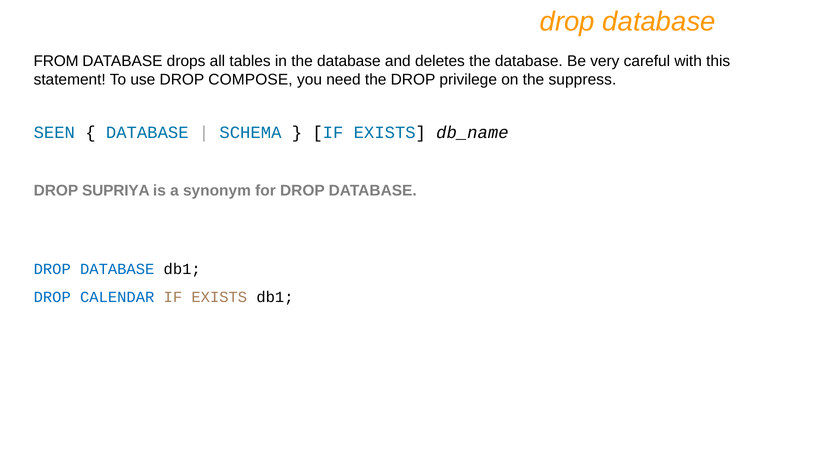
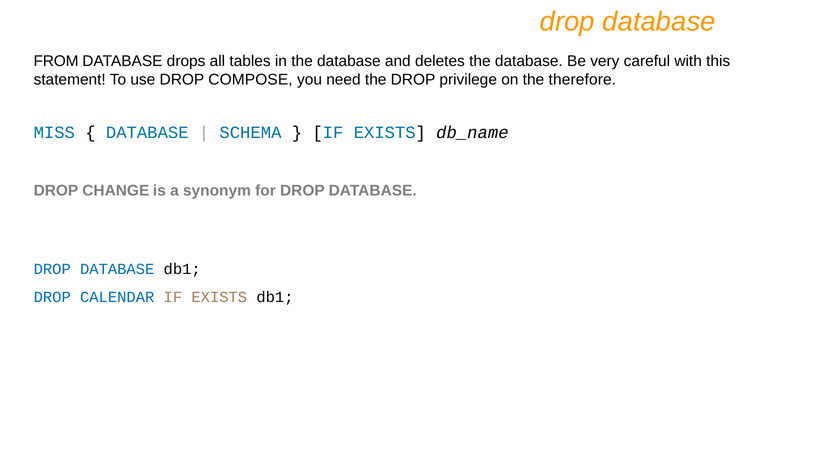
suppress: suppress -> therefore (582, 80)
SEEN: SEEN -> MISS (54, 133)
SUPRIYA: SUPRIYA -> CHANGE (116, 191)
